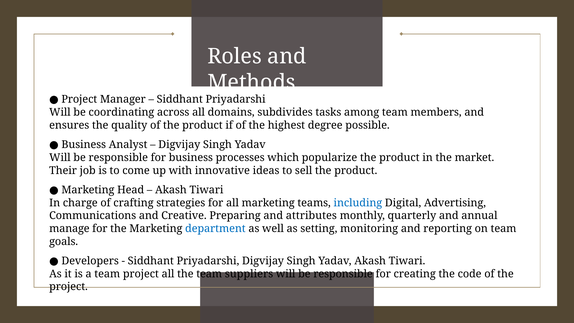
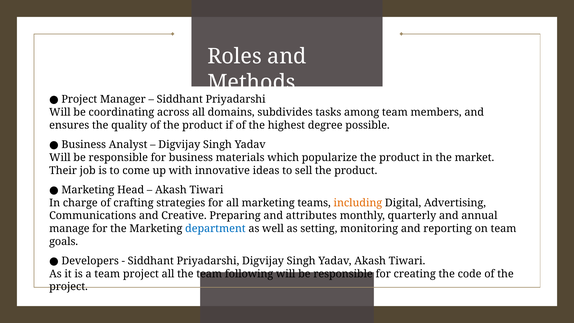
processes: processes -> materials (240, 158)
including colour: blue -> orange (358, 203)
suppliers: suppliers -> following (249, 274)
